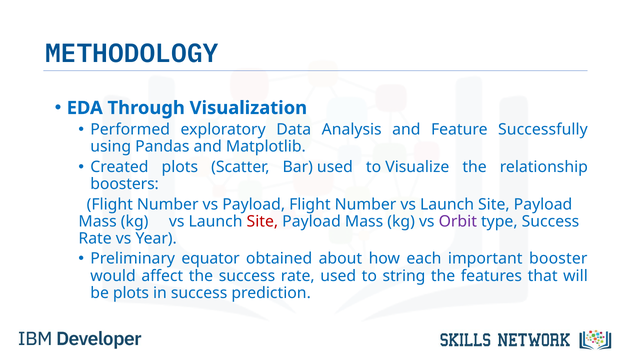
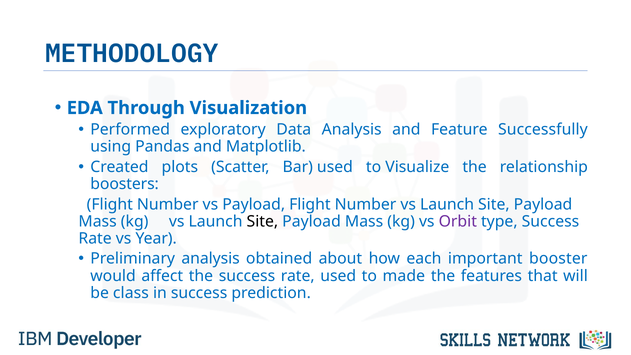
Site colour: red -> black (262, 221)
Preliminary equator: equator -> analysis (211, 259)
string: string -> made (404, 276)
be plots: plots -> class (131, 293)
